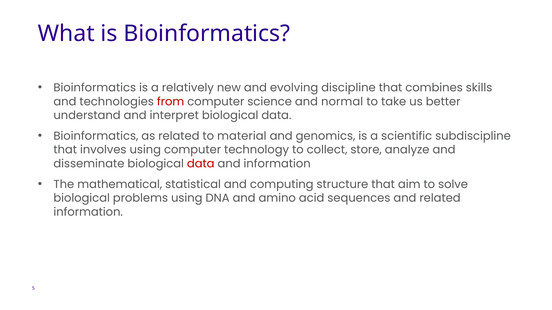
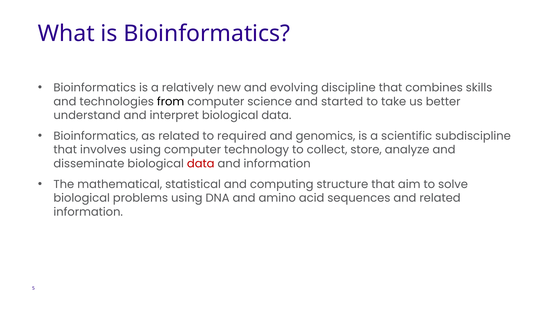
from colour: red -> black (171, 102)
normal: normal -> started (342, 102)
material: material -> required (242, 136)
